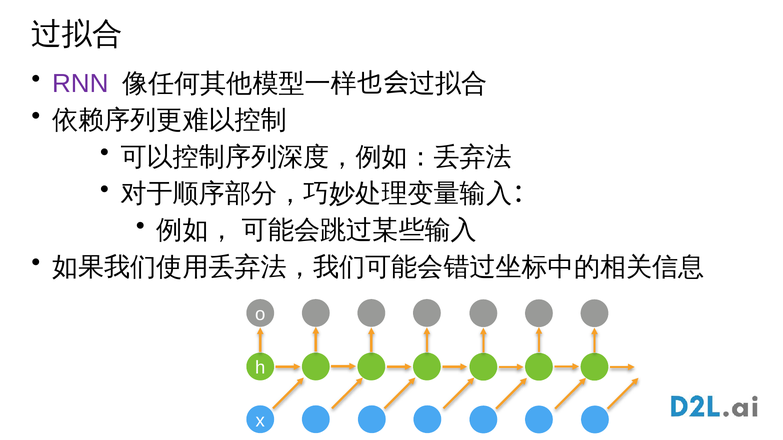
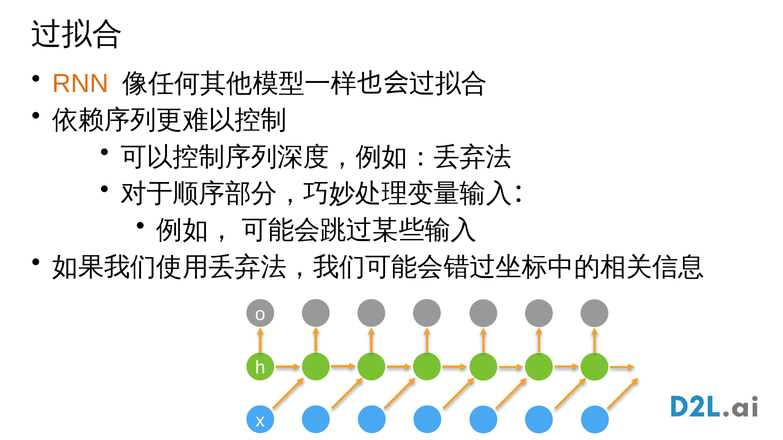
RNN colour: purple -> orange (80, 84)
